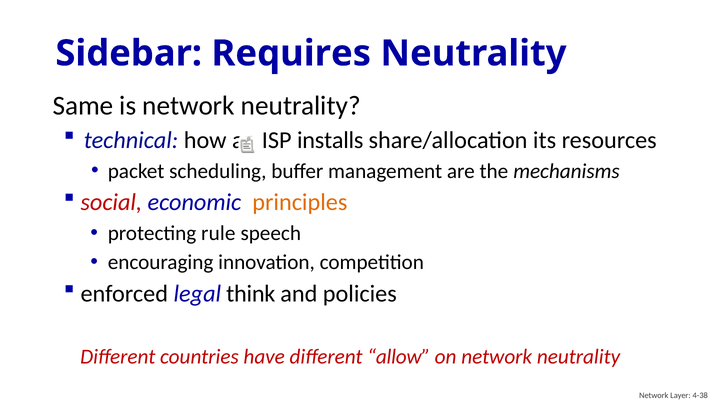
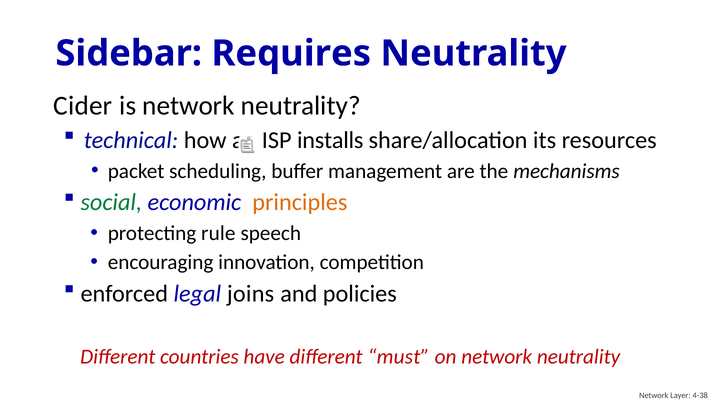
Same: Same -> Cider (83, 106)
social colour: red -> green (111, 202)
think: think -> joins (251, 294)
allow: allow -> must (399, 357)
